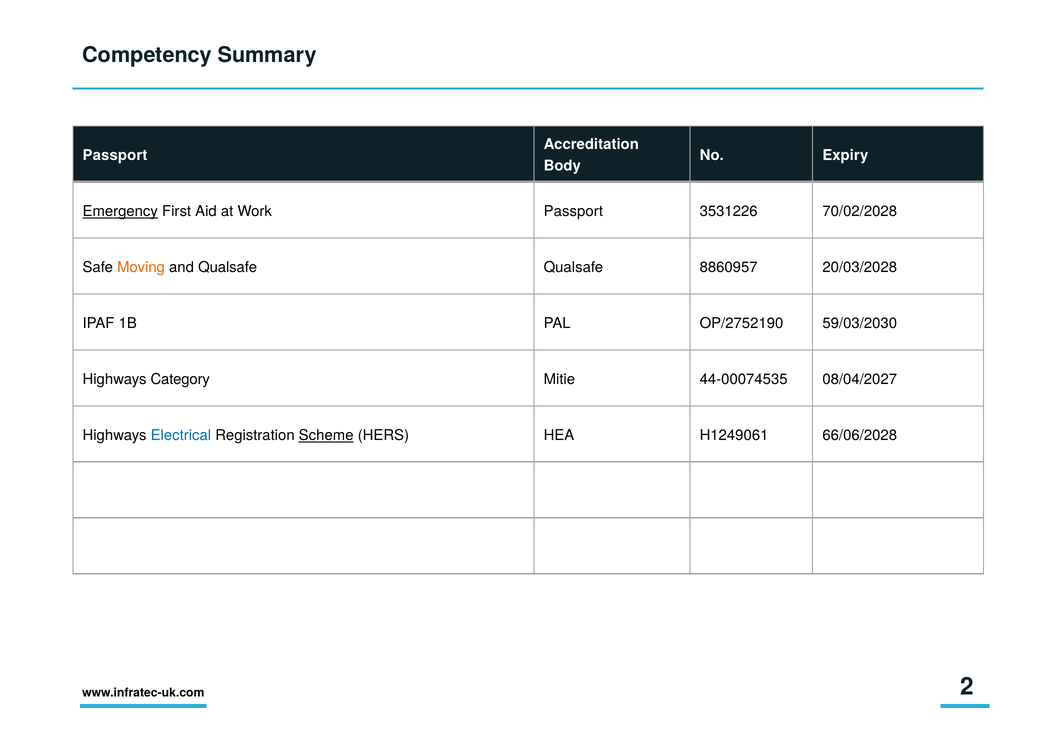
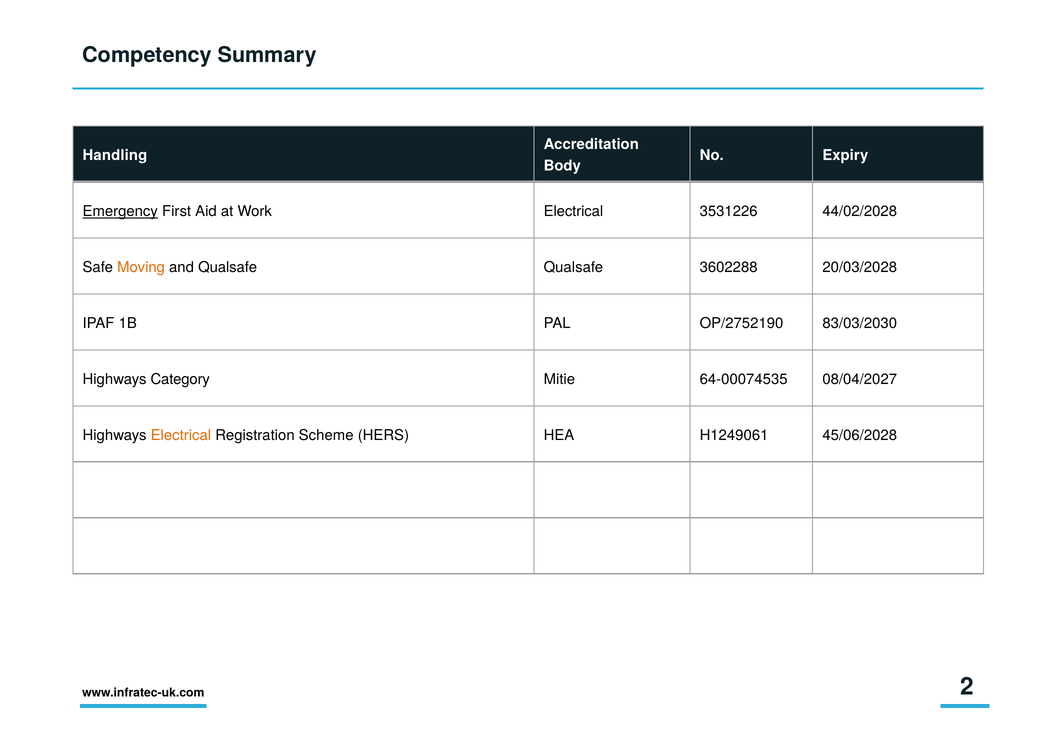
Passport: Passport -> Handling (115, 155)
Work Passport: Passport -> Electrical (573, 211)
70/02/2028: 70/02/2028 -> 44/02/2028 (860, 211)
8860957: 8860957 -> 3602288 (729, 267)
59/03/2030: 59/03/2030 -> 83/03/2030 (860, 323)
44-00074535: 44-00074535 -> 64-00074535 (744, 379)
Electrical colour: blue -> orange (181, 435)
Scheme underline: present -> none (326, 435)
66/06/2028: 66/06/2028 -> 45/06/2028 (860, 435)
